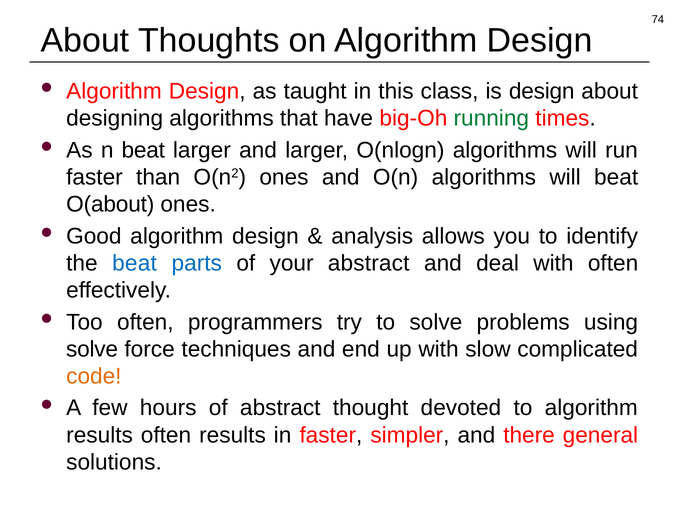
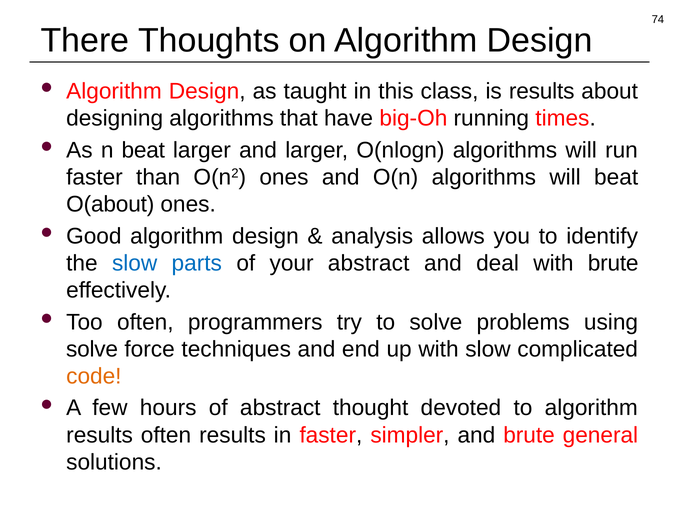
About: About -> There (85, 41)
is design: design -> results (542, 91)
running colour: green -> black (491, 119)
the beat: beat -> slow (135, 263)
with often: often -> brute (613, 263)
and there: there -> brute (529, 435)
